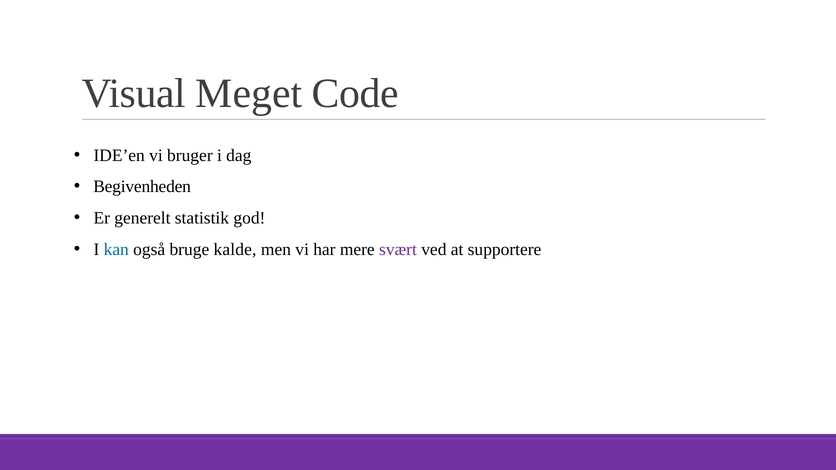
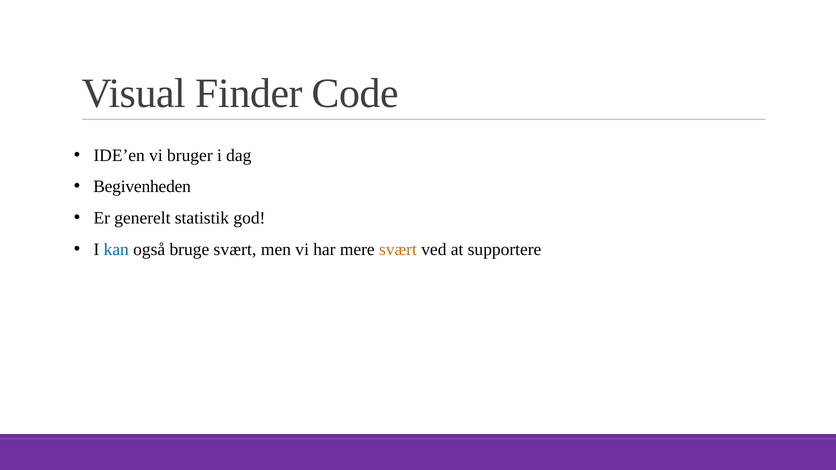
Meget: Meget -> Finder (249, 94)
bruge kalde: kalde -> svært (235, 250)
svært colour: purple -> orange (398, 250)
